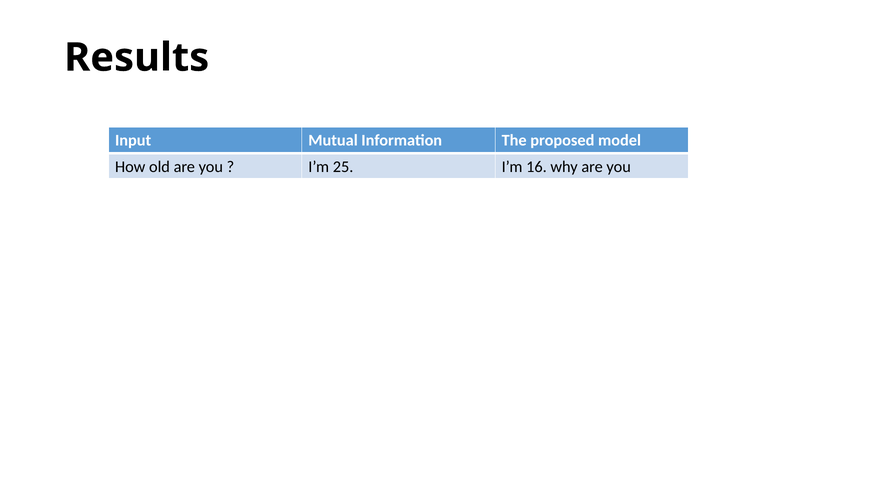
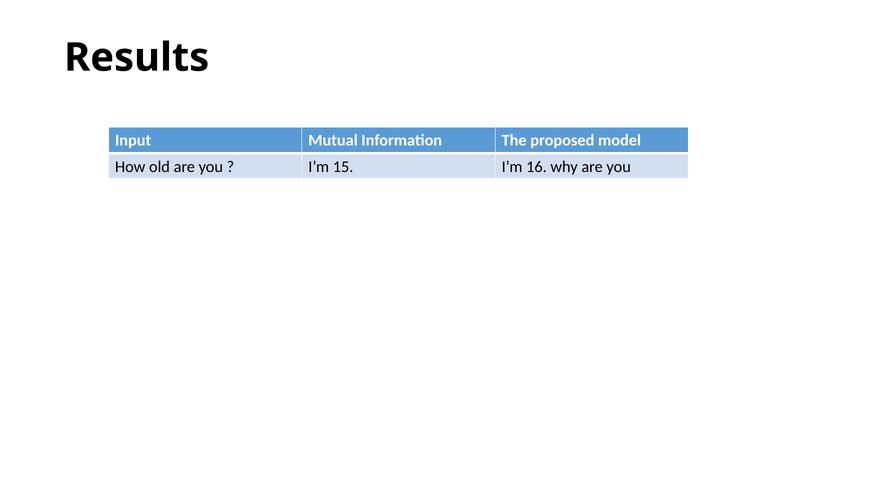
25: 25 -> 15 (343, 167)
